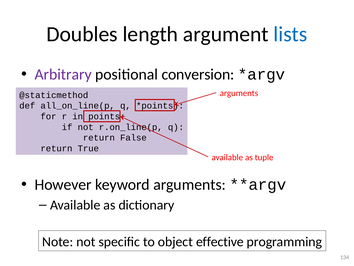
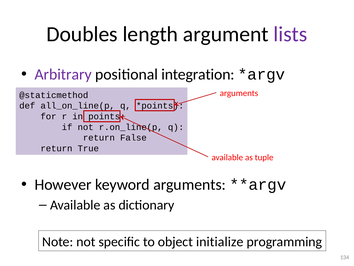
lists colour: blue -> purple (290, 34)
conversion: conversion -> integration (198, 74)
effective: effective -> initialize (220, 241)
